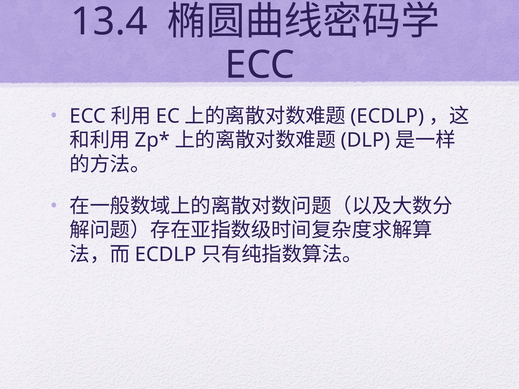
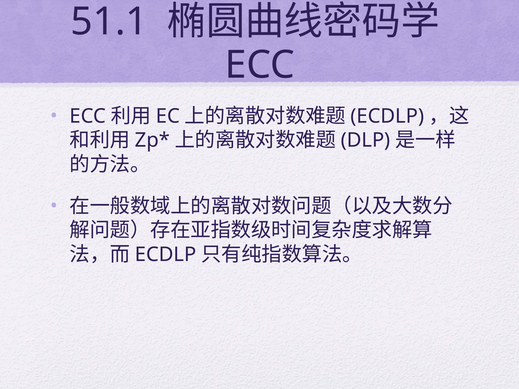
13.4: 13.4 -> 51.1 (109, 22)
